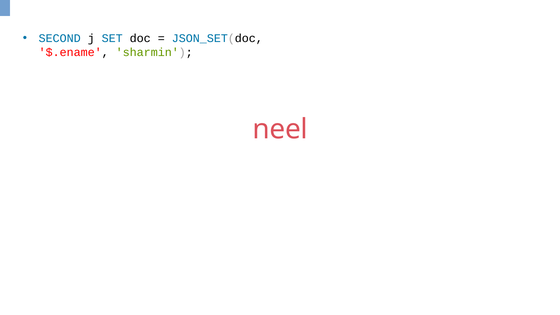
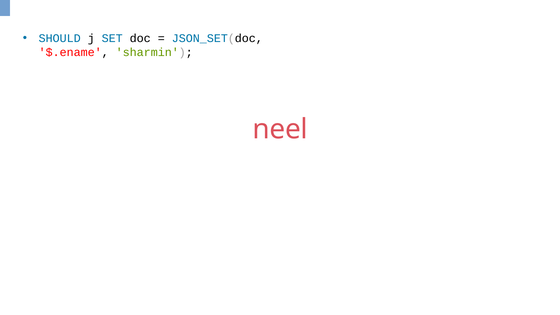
SECOND: SECOND -> SHOULD (60, 38)
